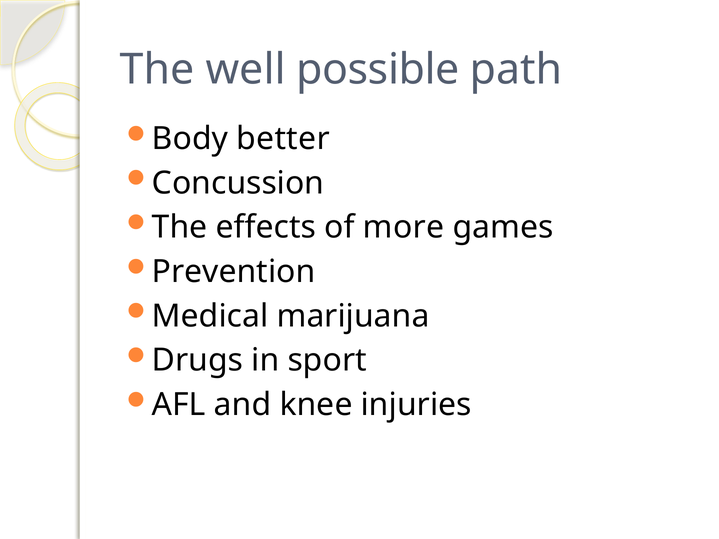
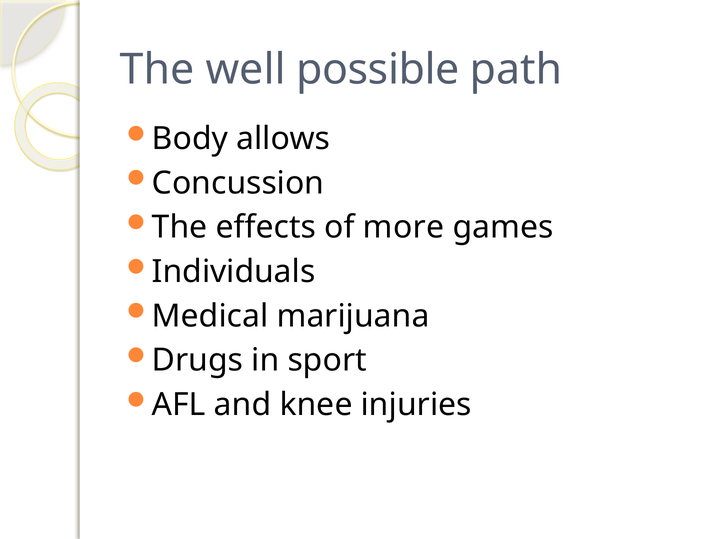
better: better -> allows (283, 139)
Prevention: Prevention -> Individuals (234, 272)
